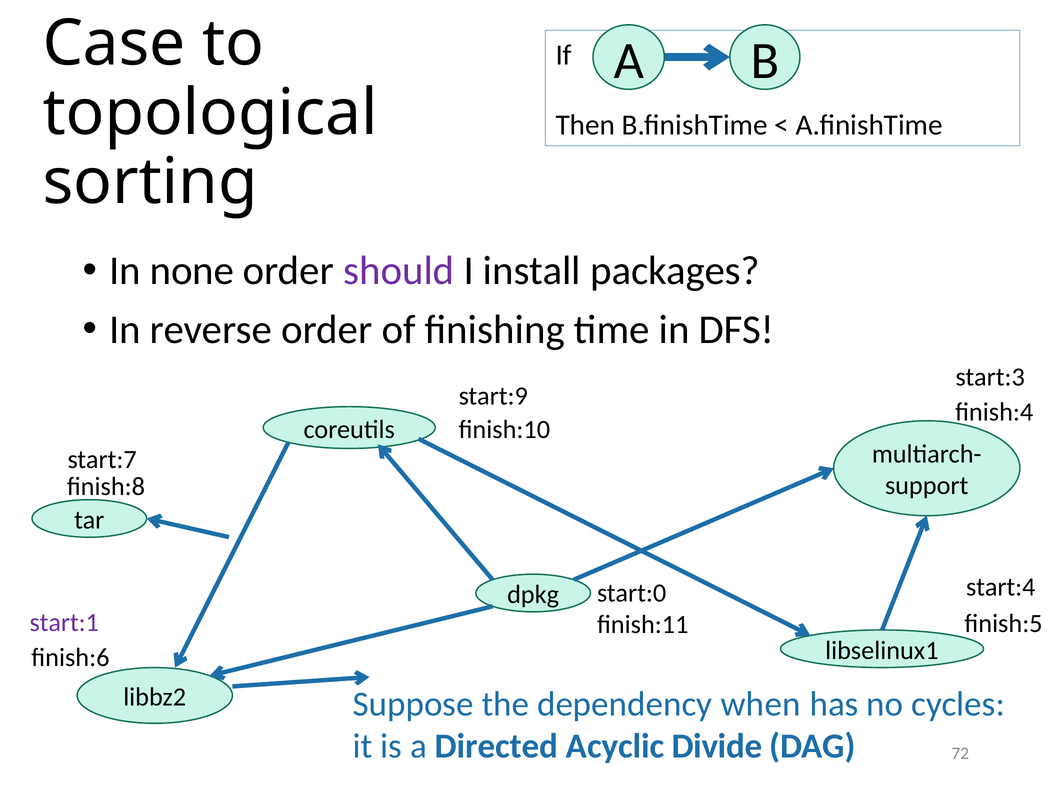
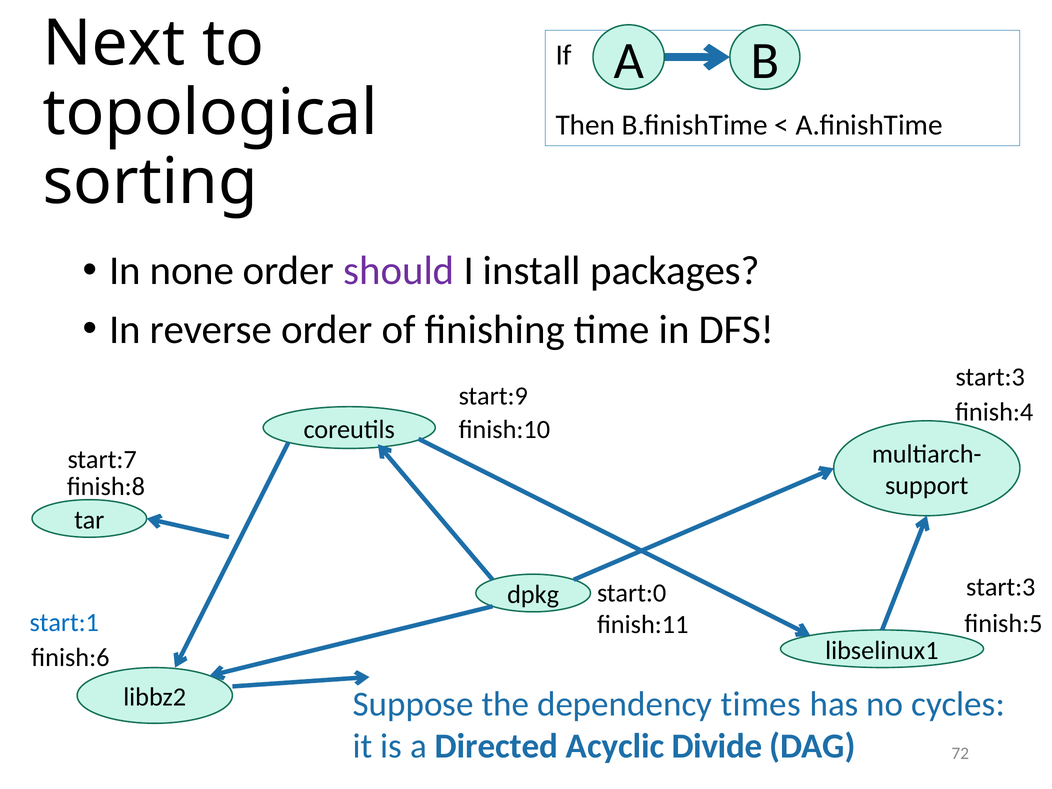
Case: Case -> Next (114, 43)
start:4: start:4 -> start:3 (1001, 587)
start:1 colour: purple -> blue (64, 623)
when: when -> times (761, 704)
